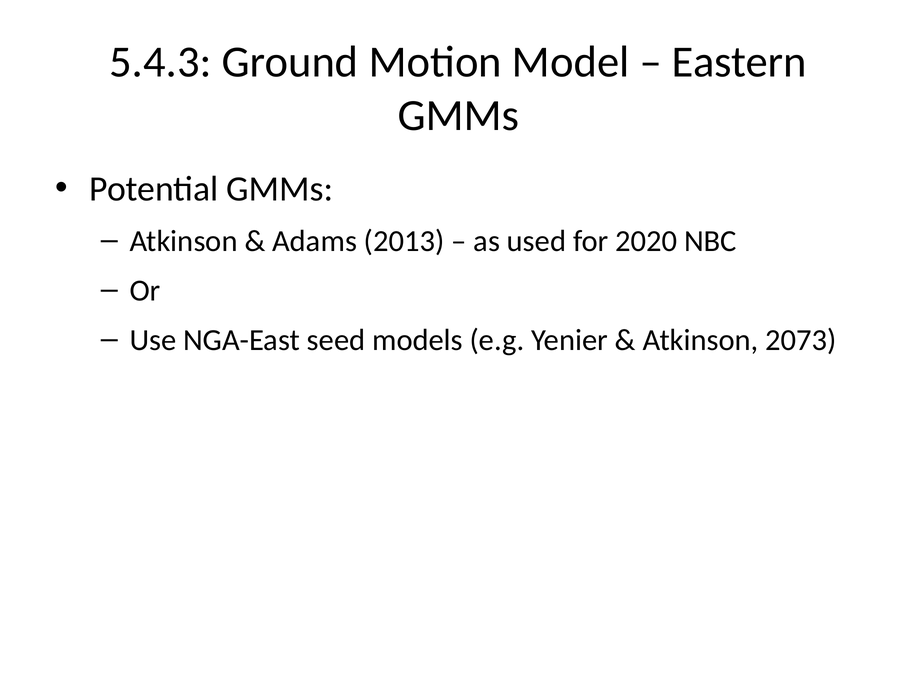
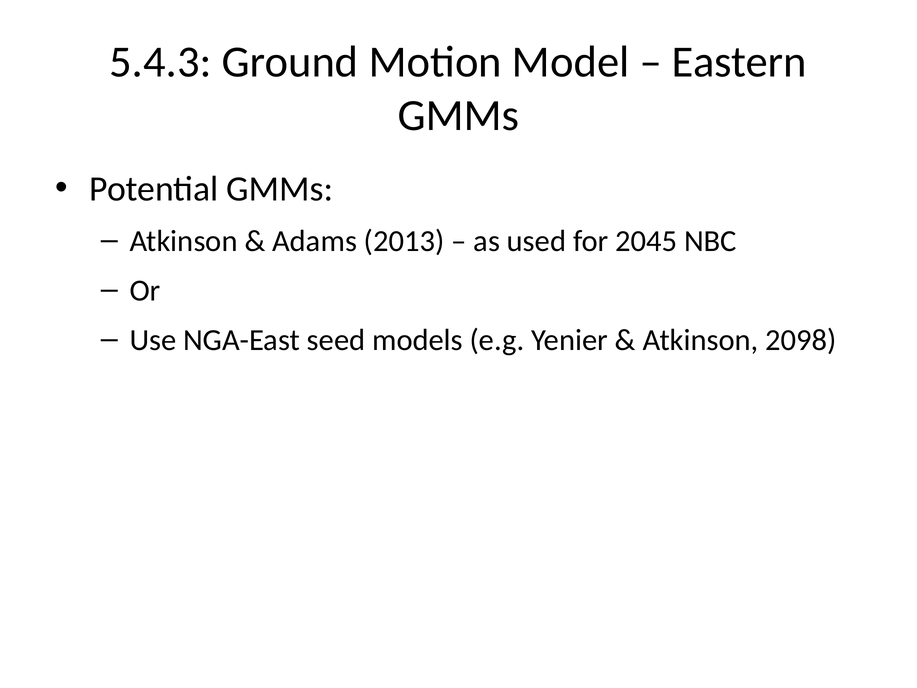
2020: 2020 -> 2045 (646, 241)
2073: 2073 -> 2098 (801, 340)
